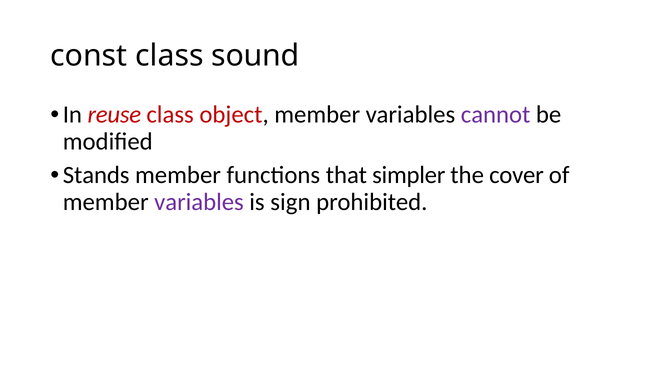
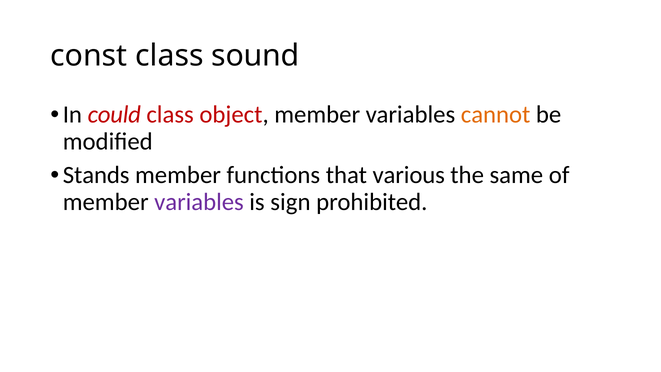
reuse: reuse -> could (114, 115)
cannot colour: purple -> orange (496, 115)
simpler: simpler -> various (409, 175)
cover: cover -> same (516, 175)
